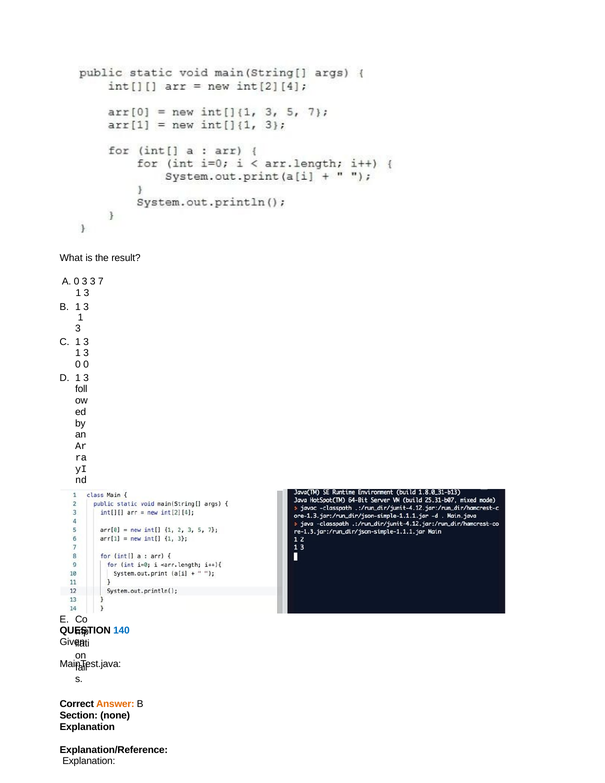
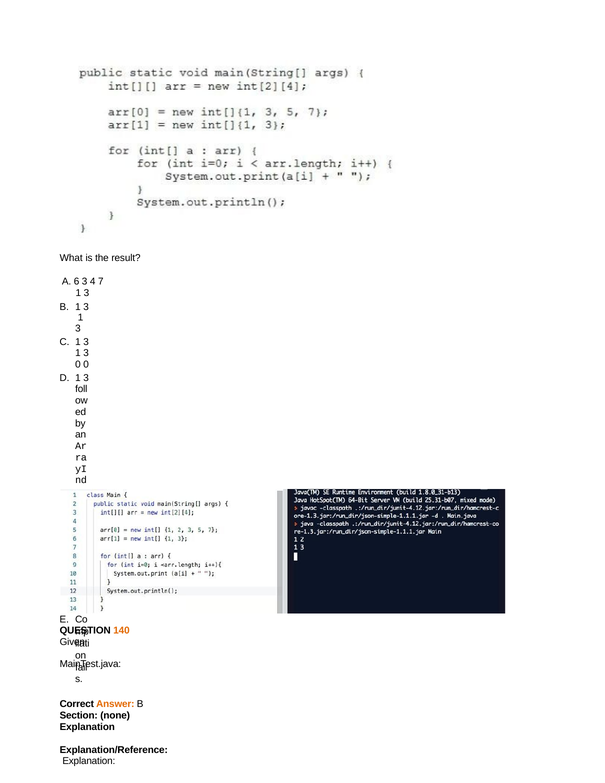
A 0: 0 -> 6 (77, 281)
3 3: 3 -> 4 (93, 281)
140 colour: blue -> orange (121, 630)
